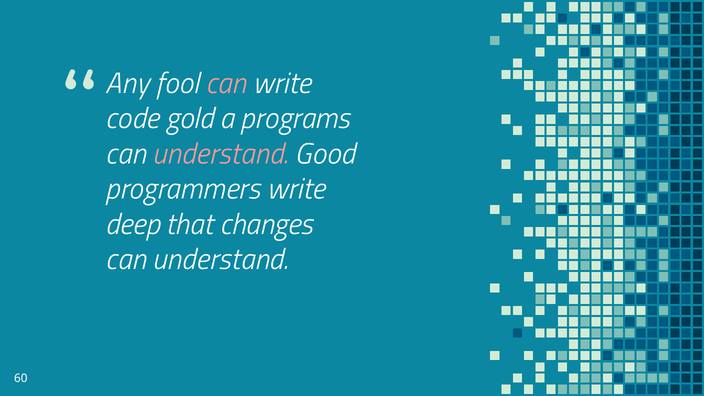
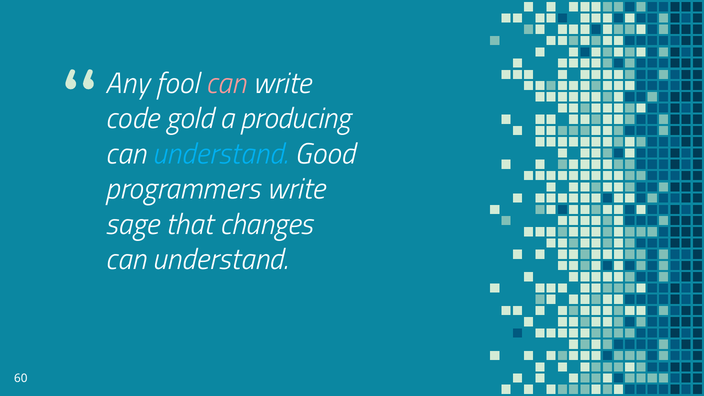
programs: programs -> producing (295, 119)
understand colour: pink -> light blue (220, 154)
deep: deep -> sage (132, 224)
